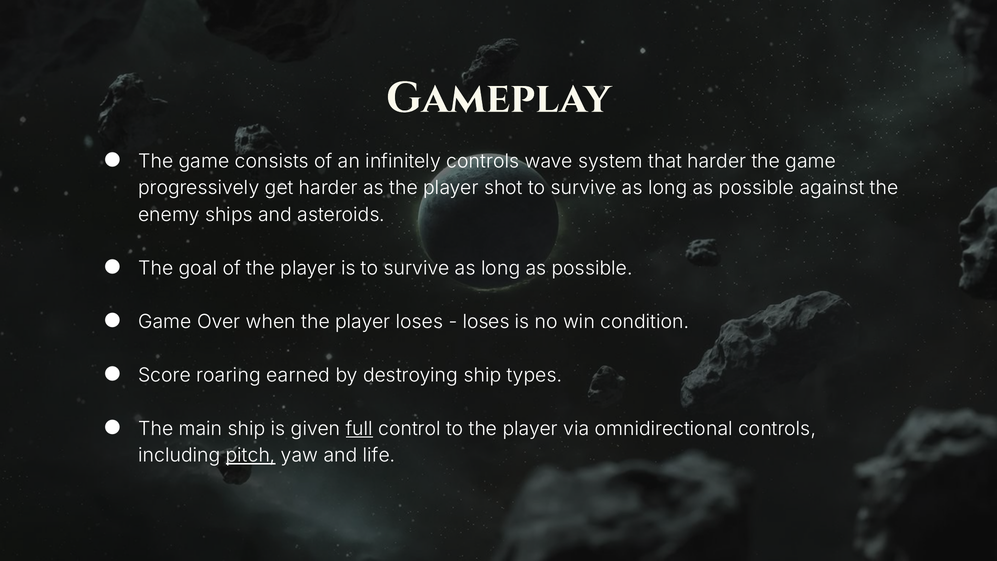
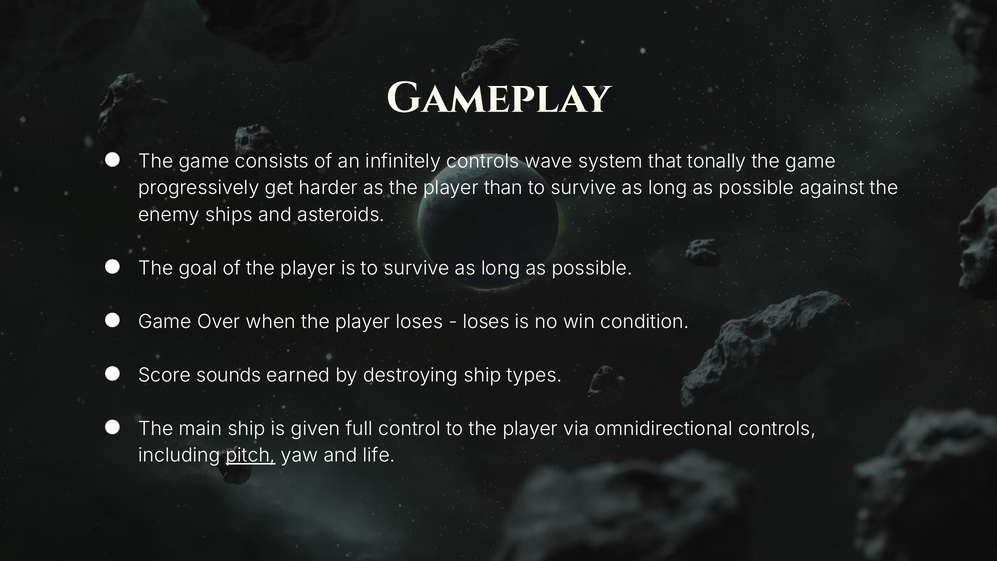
that harder: harder -> tonally (717, 161)
shot: shot -> than (503, 188)
roaring: roaring -> sounds (229, 375)
full underline: present -> none (359, 429)
